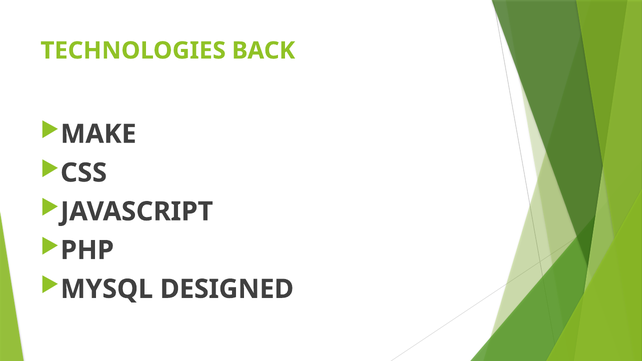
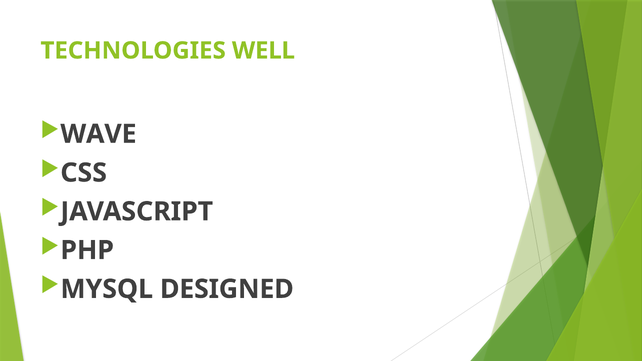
BACK: BACK -> WELL (263, 51)
MAKE: MAKE -> WAVE (98, 134)
